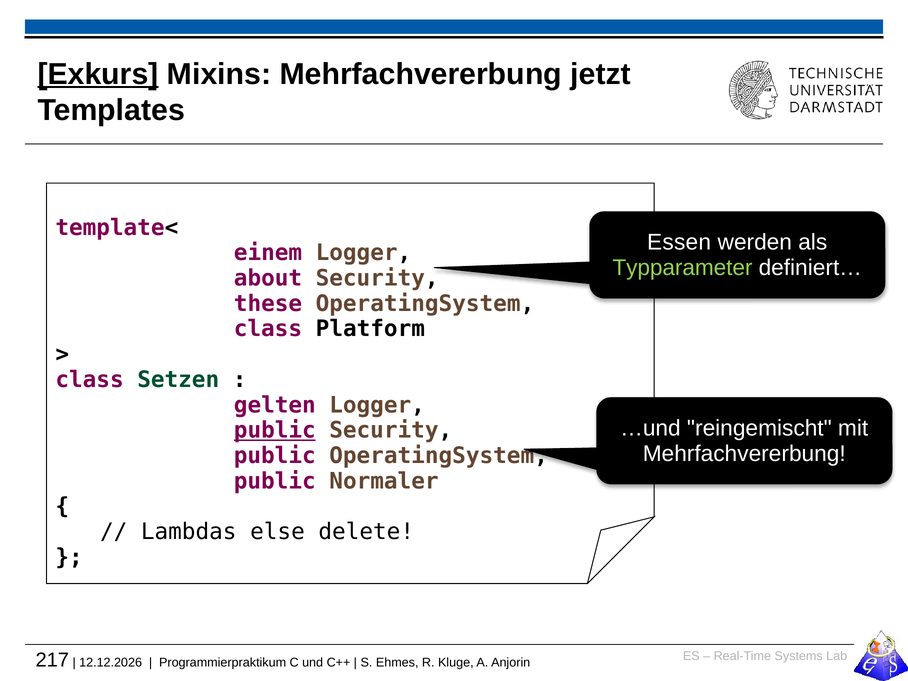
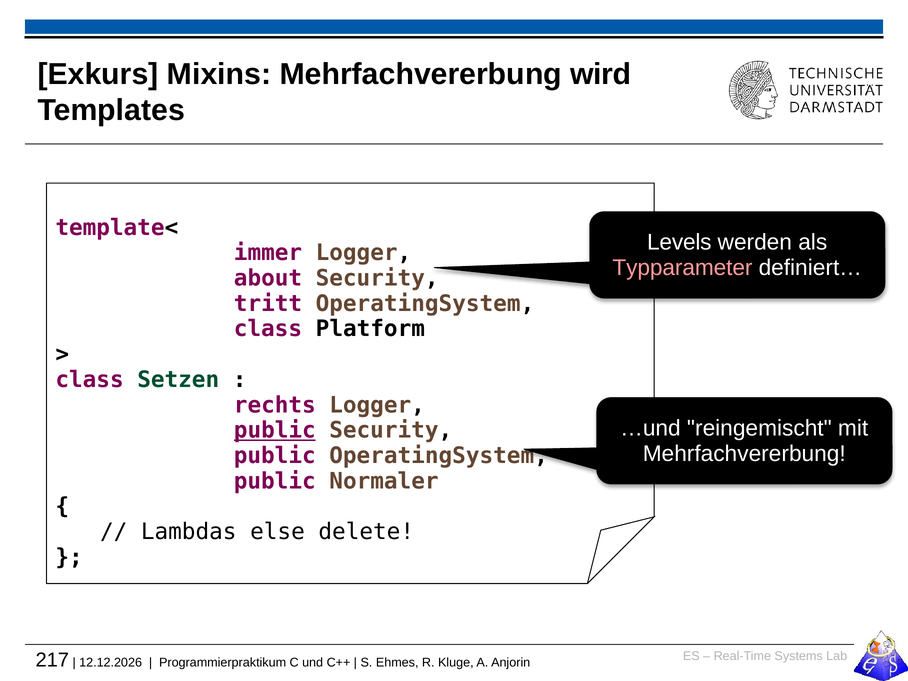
Exkurs underline: present -> none (98, 74)
jetzt: jetzt -> wird (601, 74)
Essen: Essen -> Levels (679, 242)
einem: einem -> immer (268, 253)
Typparameter colour: light green -> pink (682, 268)
these: these -> tritt (268, 304)
gelten: gelten -> rechts (275, 405)
